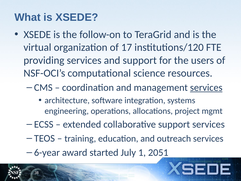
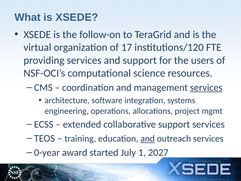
and underline: none -> present (148, 138)
6-year: 6-year -> 0-year (47, 152)
2051: 2051 -> 2027 (158, 152)
